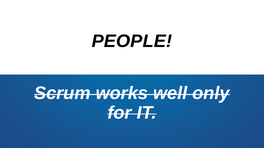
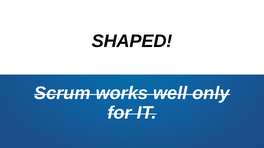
PEOPLE: PEOPLE -> SHAPED (132, 41)
